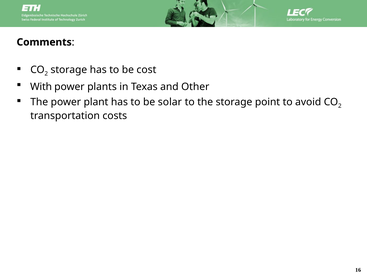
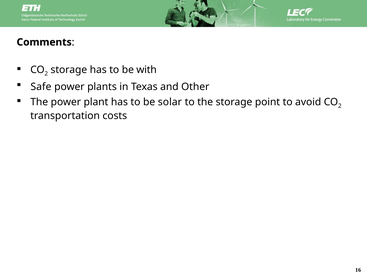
cost: cost -> with (147, 70)
With: With -> Safe (41, 87)
